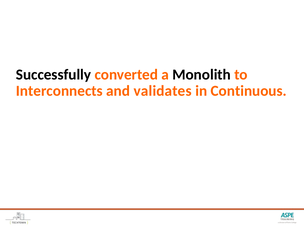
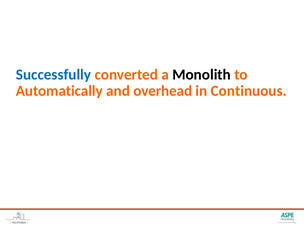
Successfully colour: black -> blue (53, 75)
Interconnects: Interconnects -> Automatically (59, 91)
validates: validates -> overhead (163, 91)
